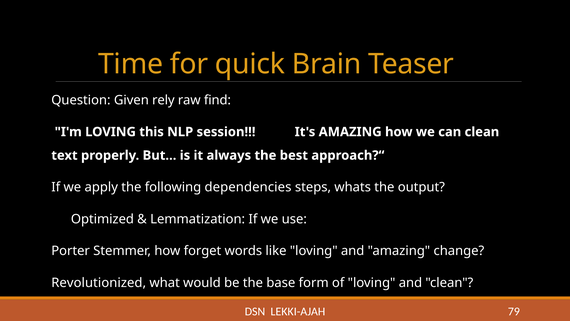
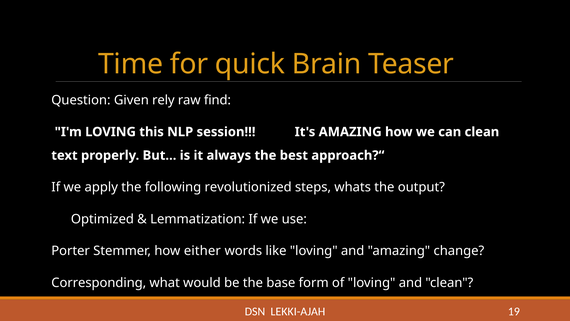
dependencies: dependencies -> revolutionized (248, 187)
forget: forget -> either (202, 251)
Revolutionized: Revolutionized -> Corresponding (99, 282)
79: 79 -> 19 (514, 311)
